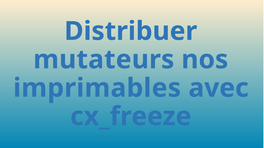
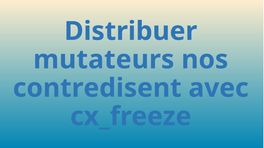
imprimables: imprimables -> contredisent (97, 88)
